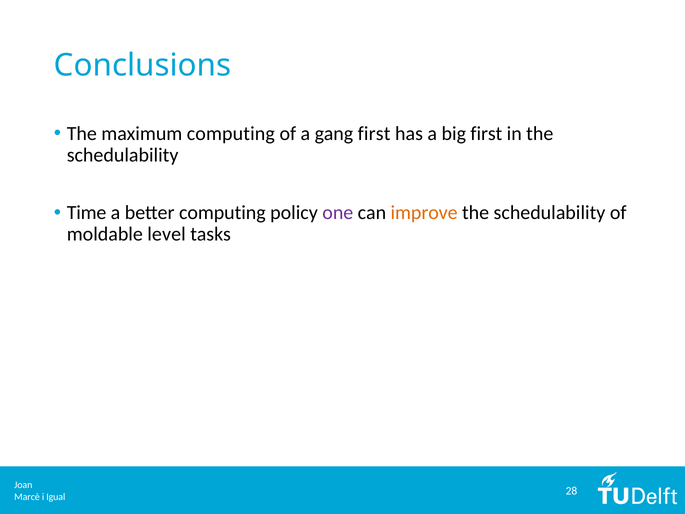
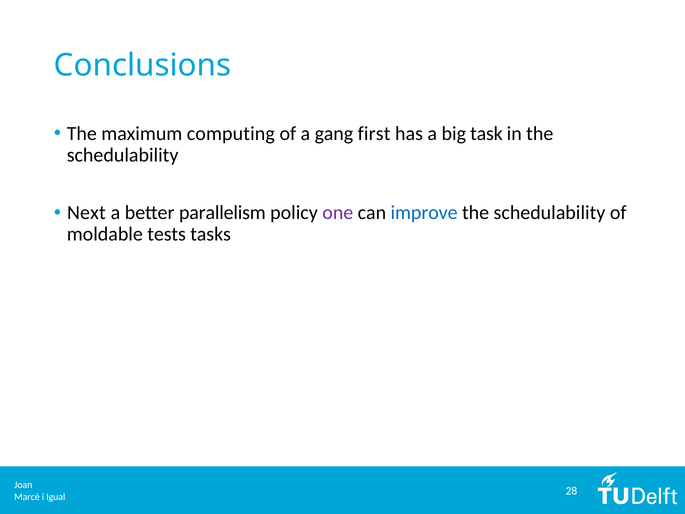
big first: first -> task (486, 134)
Time: Time -> Next (86, 213)
better computing: computing -> parallelism (222, 213)
improve colour: orange -> blue (424, 213)
level: level -> tests (167, 234)
